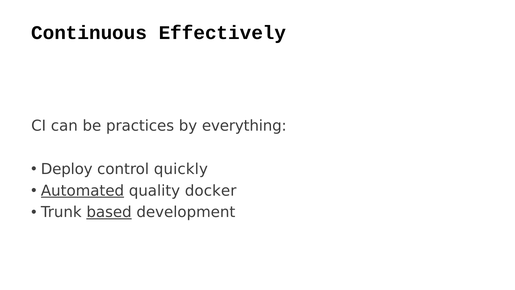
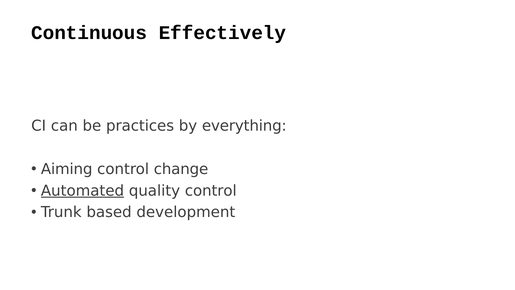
Deploy: Deploy -> Aiming (67, 169)
quickly: quickly -> change (181, 169)
quality docker: docker -> control (211, 191)
based underline: present -> none (109, 212)
